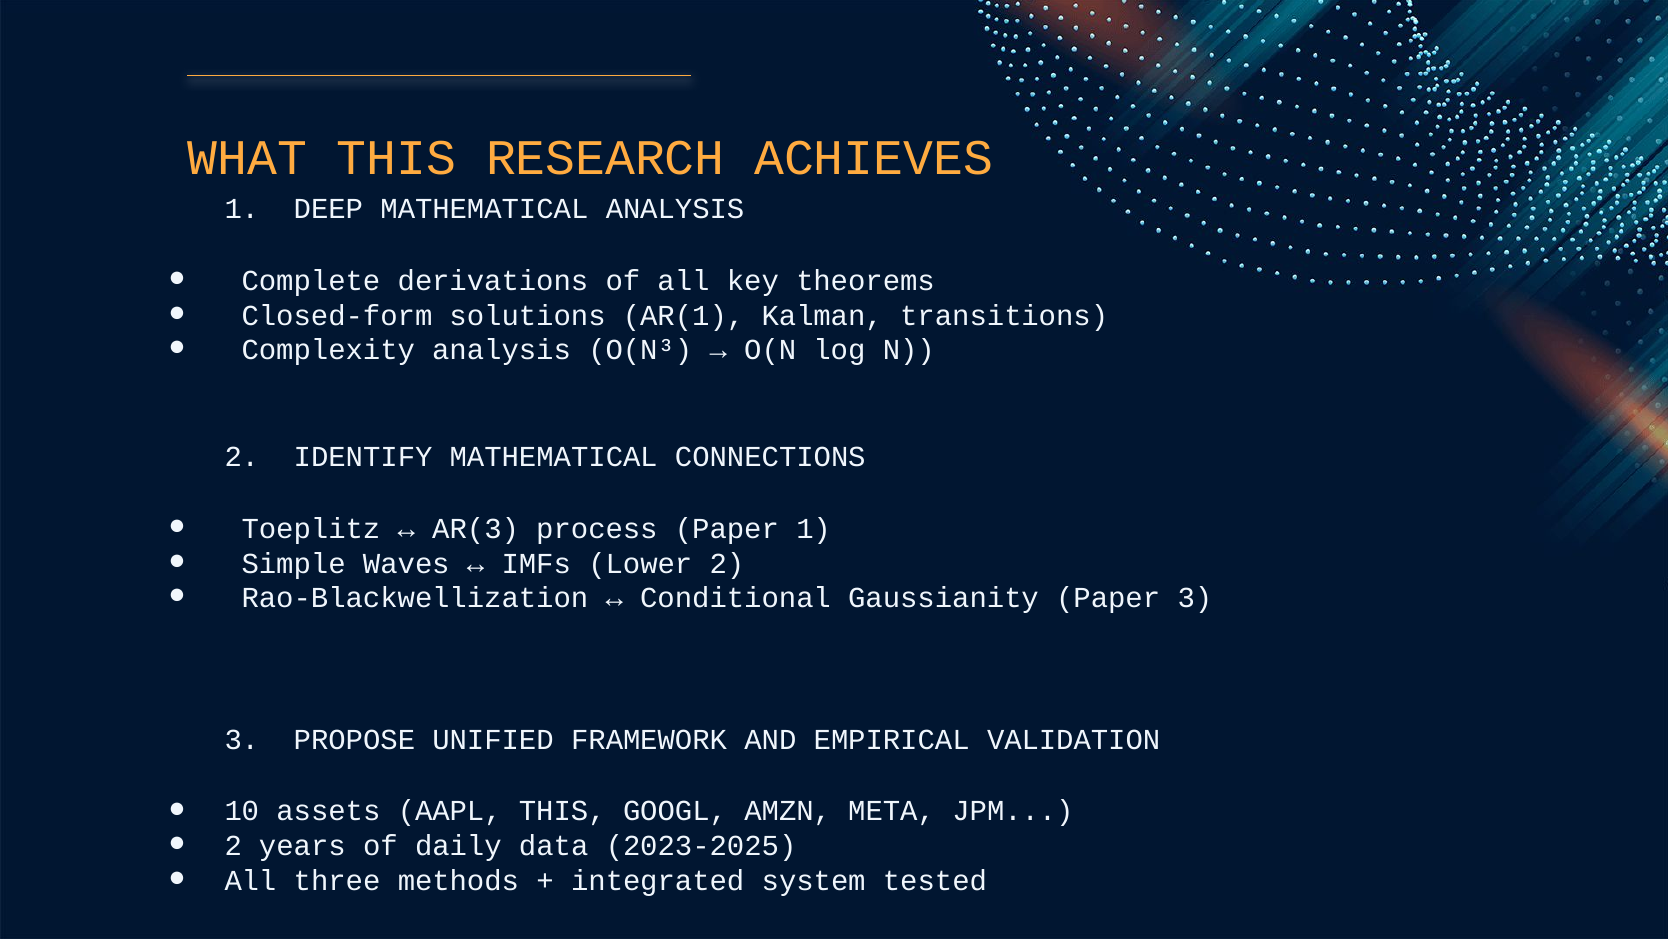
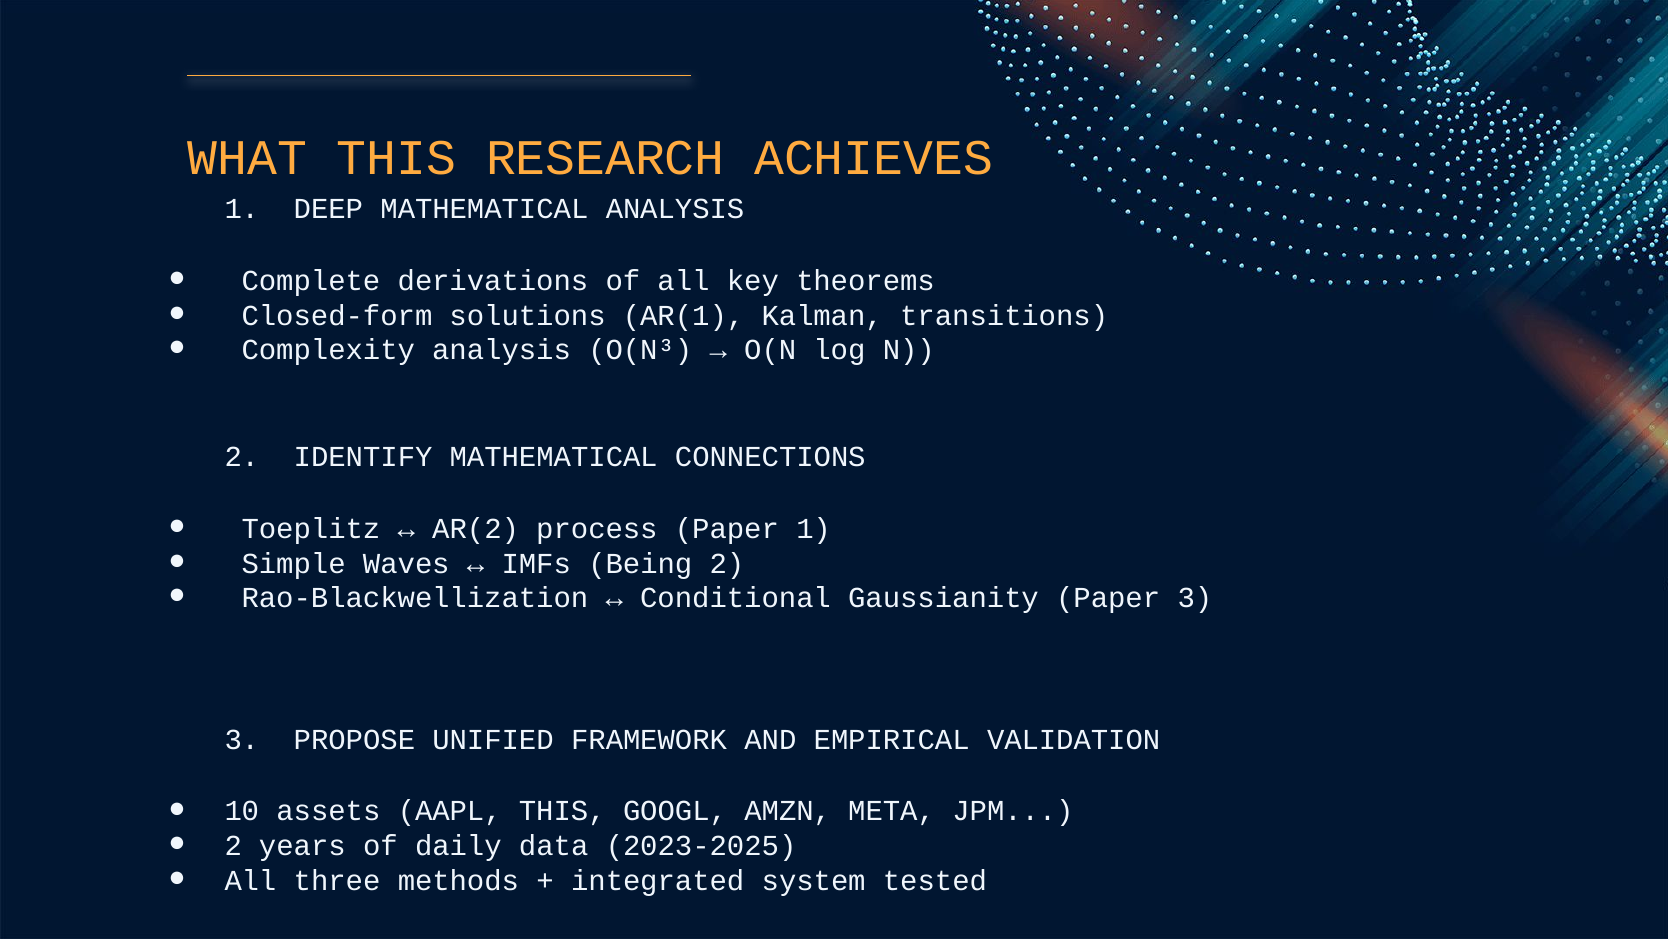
AR(3: AR(3 -> AR(2 (476, 528)
Lower: Lower -> Being (640, 563)
